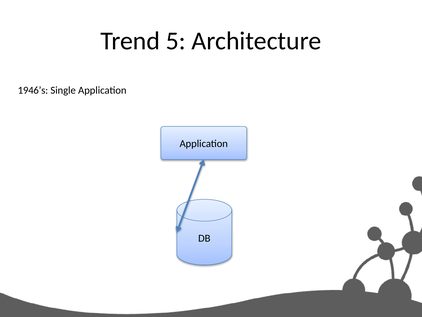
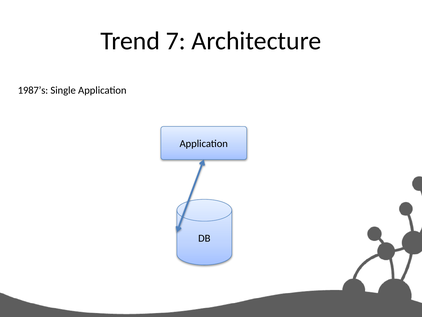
5: 5 -> 7 (176, 41)
1946’s: 1946’s -> 1987’s (33, 90)
